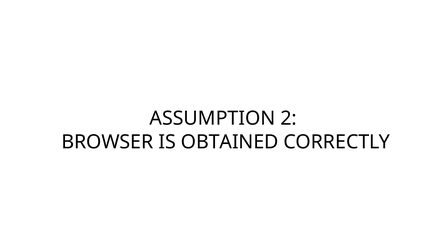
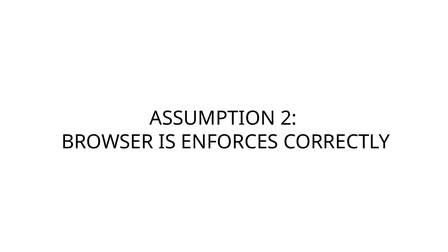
OBTAINED: OBTAINED -> ENFORCES (230, 142)
